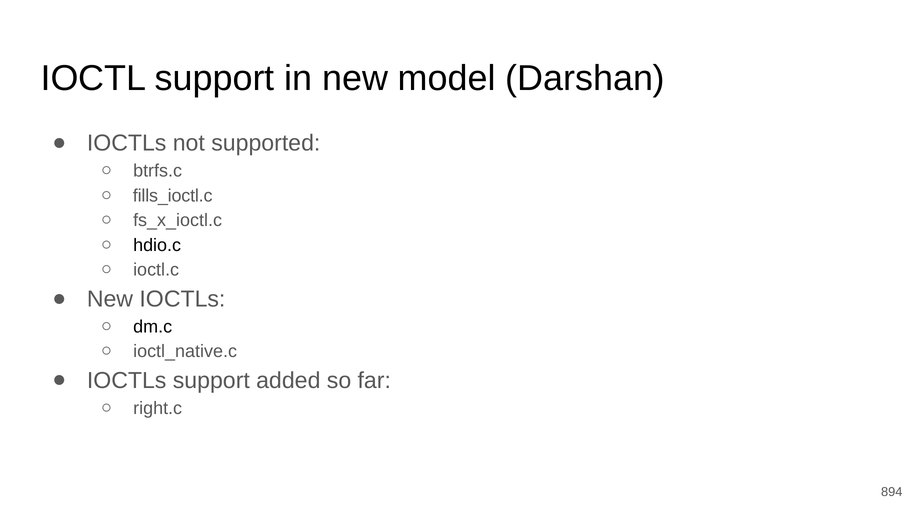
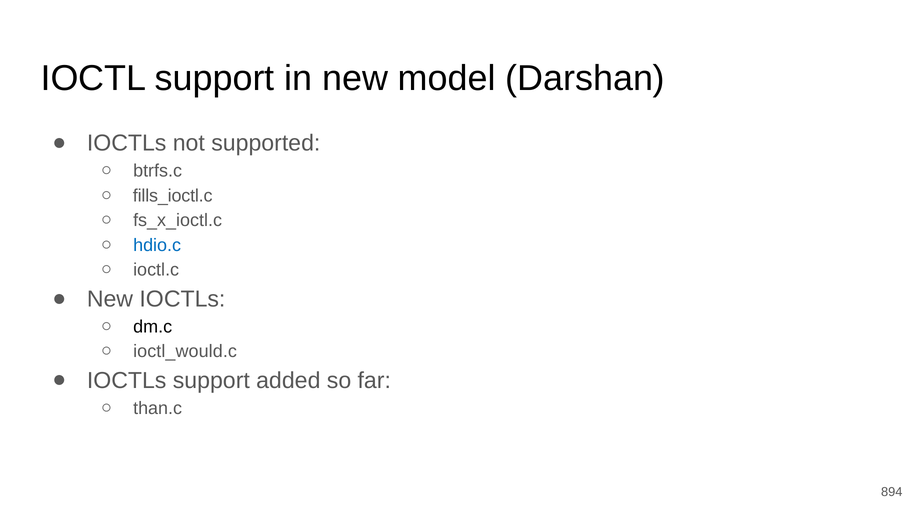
hdio.c colour: black -> blue (157, 245)
ioctl_native.c: ioctl_native.c -> ioctl_would.c (185, 351)
right.c: right.c -> than.c (158, 408)
